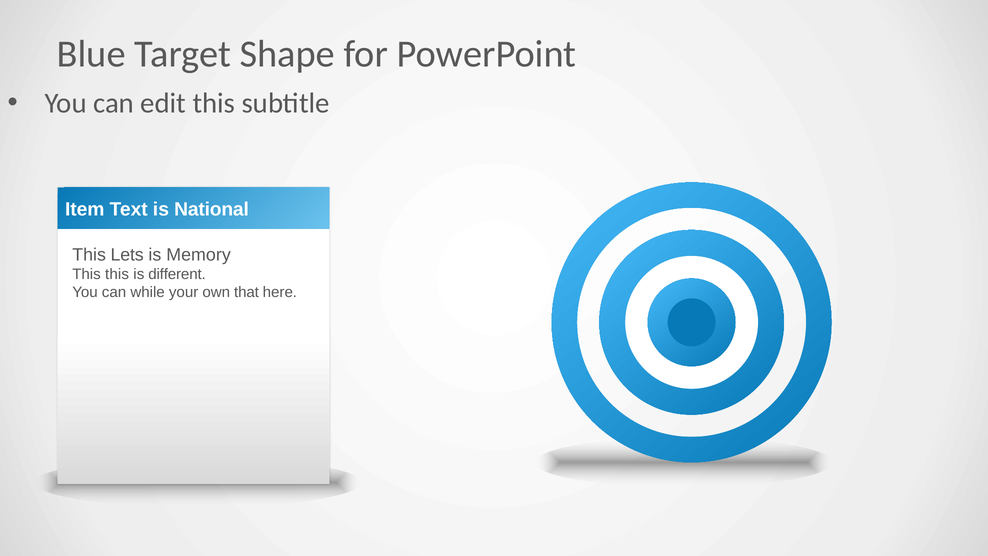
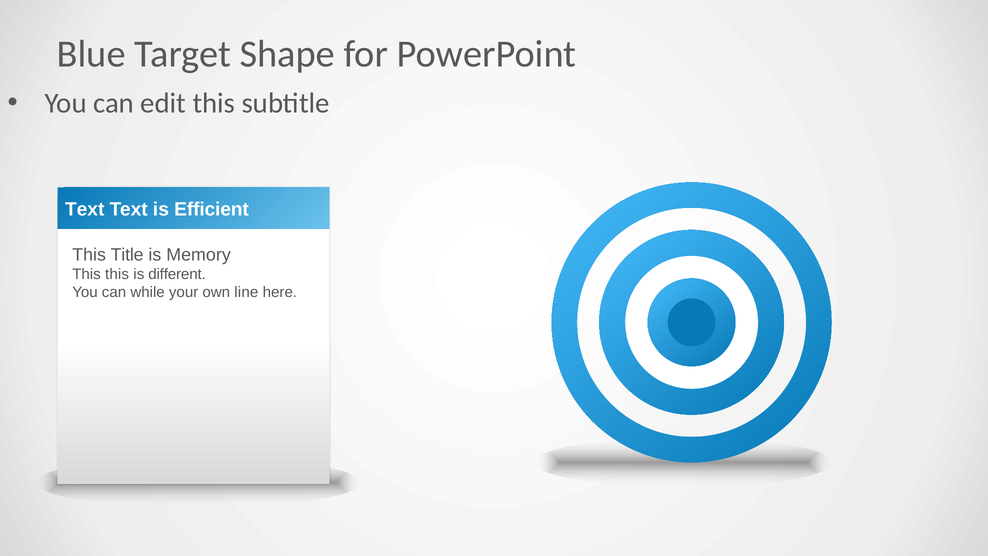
Item: Item -> Text (85, 209)
National: National -> Efficient (212, 209)
Lets: Lets -> Title (127, 255)
that: that -> line (246, 292)
